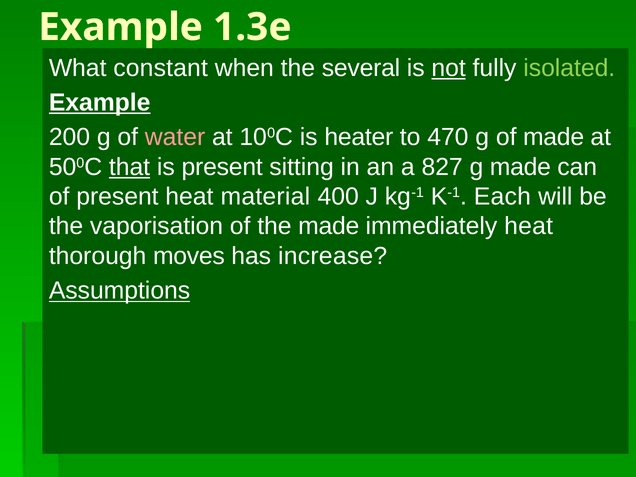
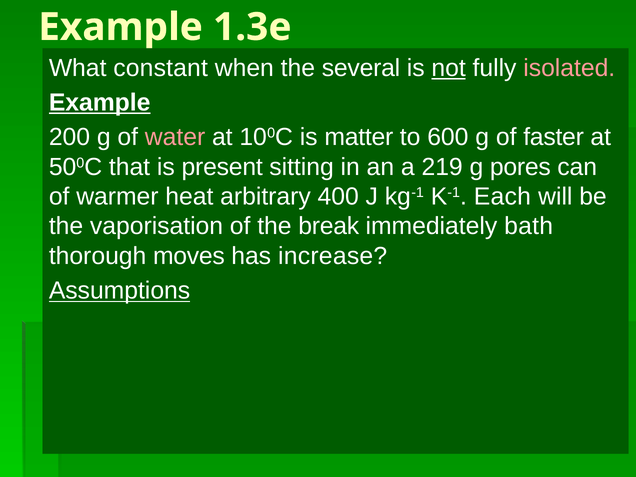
isolated colour: light green -> pink (569, 68)
heater: heater -> matter (359, 137)
470: 470 -> 600 (448, 137)
of made: made -> faster (554, 137)
that underline: present -> none (130, 167)
827: 827 -> 219 (442, 167)
g made: made -> pores (520, 167)
of present: present -> warmer (117, 197)
material: material -> arbitrary (265, 197)
the made: made -> break (329, 226)
immediately heat: heat -> bath (529, 226)
